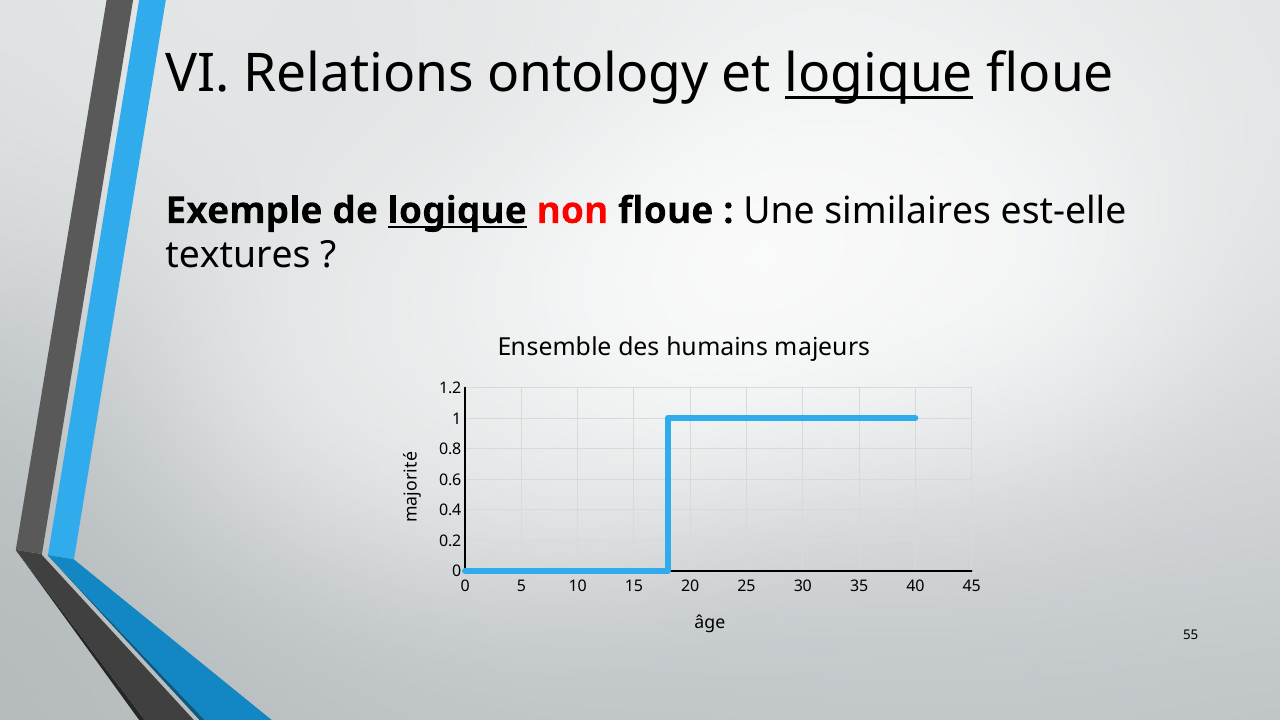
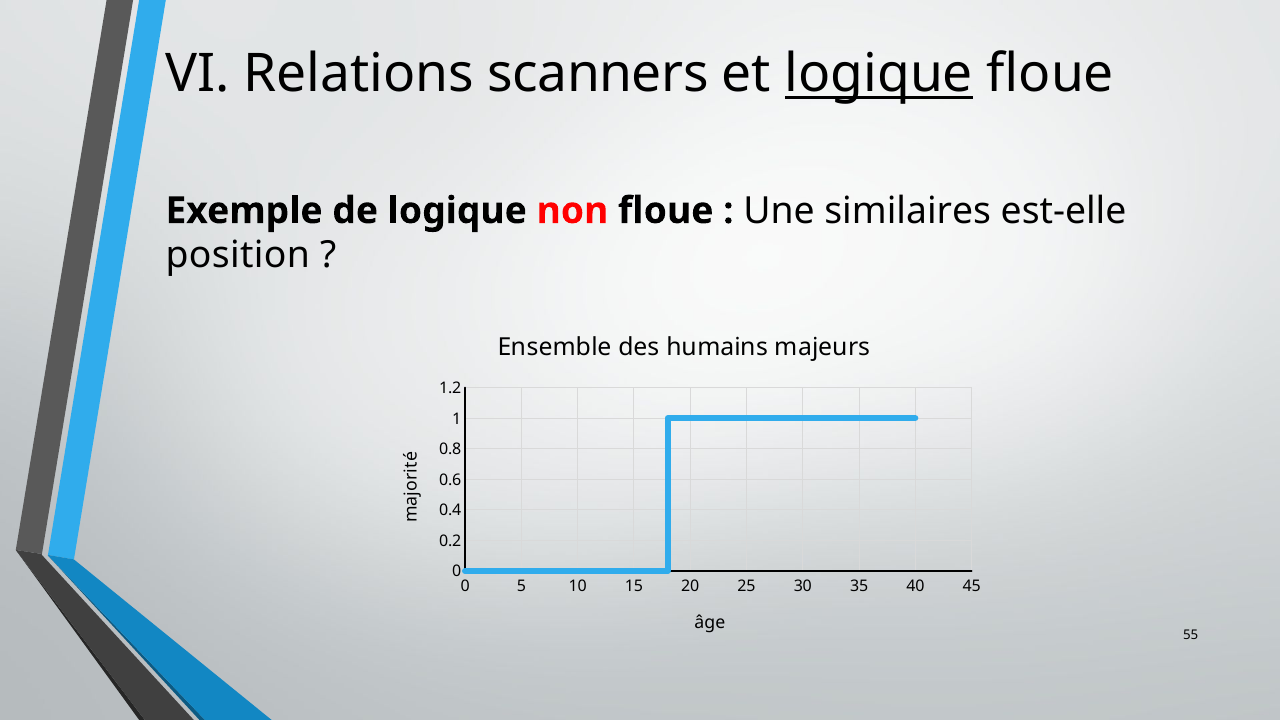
ontology: ontology -> scanners (598, 74)
logique underline: present -> none (457, 211)
textures: textures -> position (238, 255)
